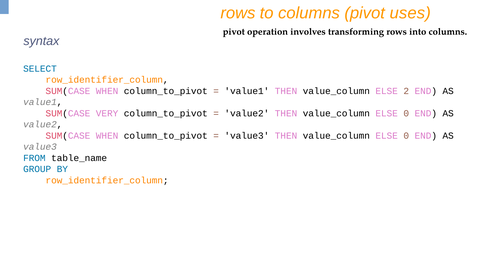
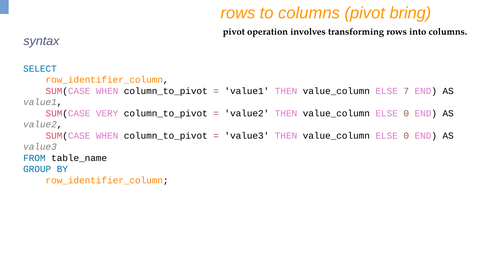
uses: uses -> bring (410, 13)
2: 2 -> 7 (406, 91)
